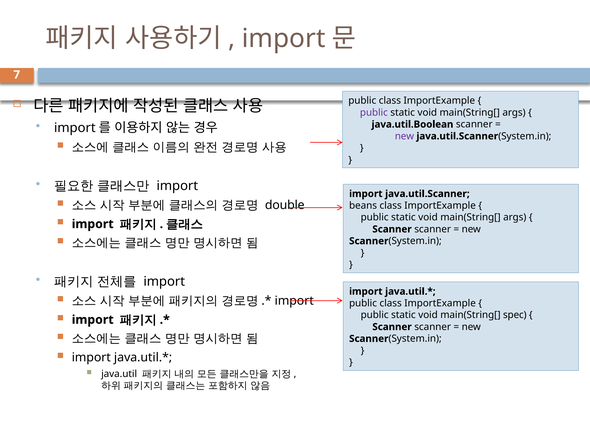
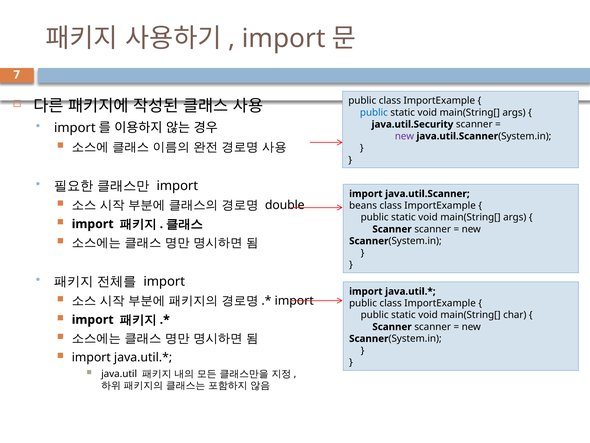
public colour: purple -> blue (374, 112)
java.util.Boolean: java.util.Boolean -> java.util.Security (412, 124)
spec: spec -> char (515, 315)
